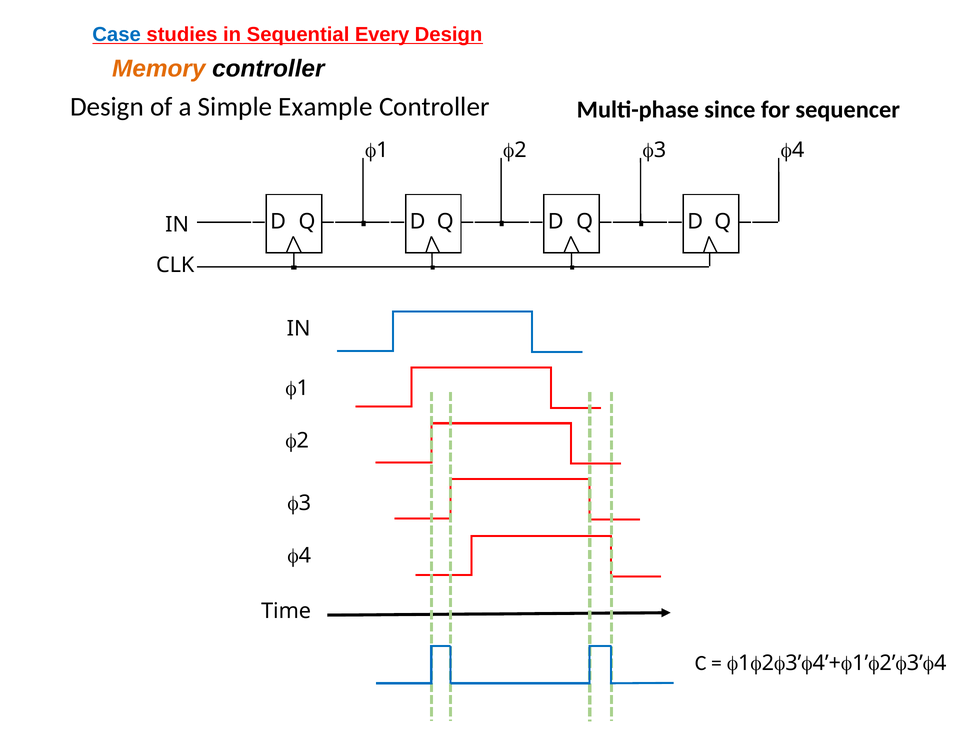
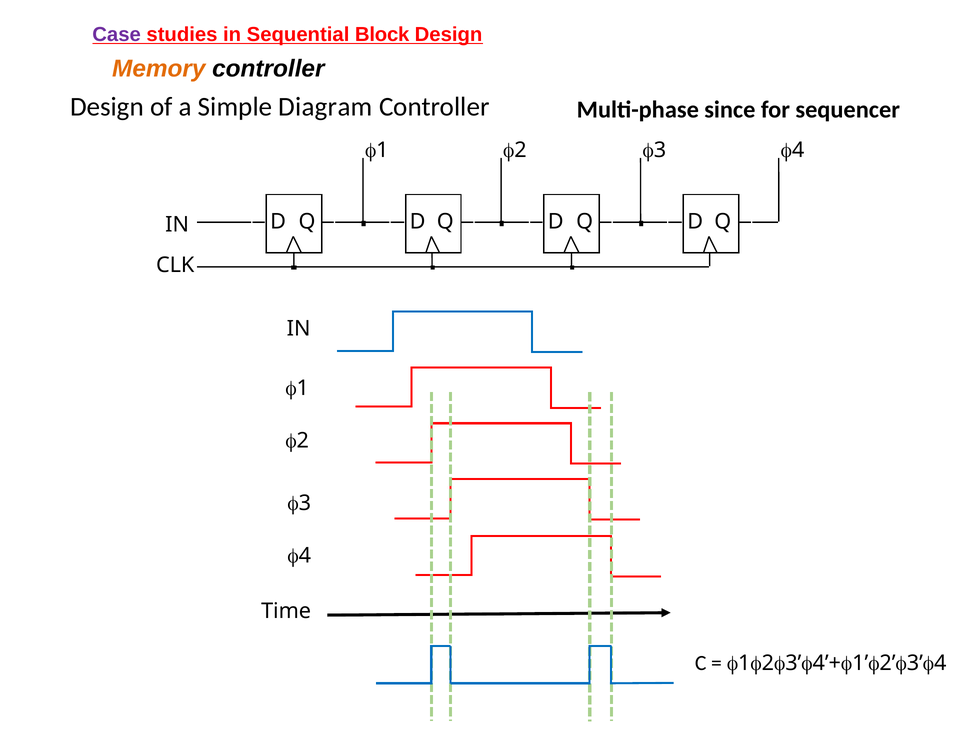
Case colour: blue -> purple (117, 35)
Every: Every -> Block (382, 35)
Example: Example -> Diagram (325, 107)
